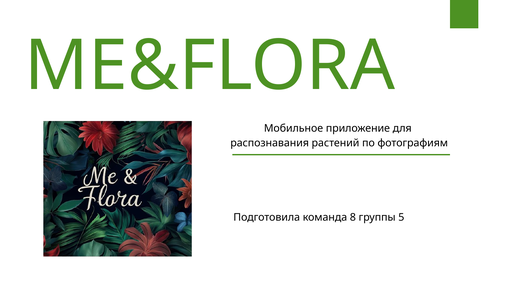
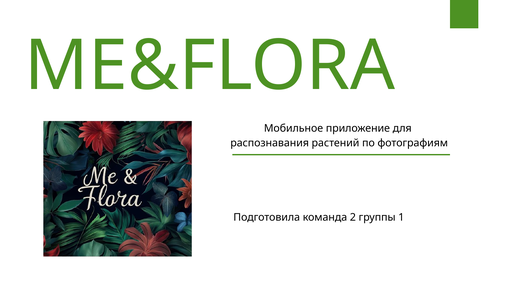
8: 8 -> 2 (353, 217)
5: 5 -> 1 (401, 217)
